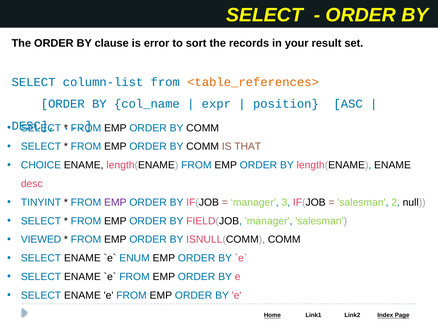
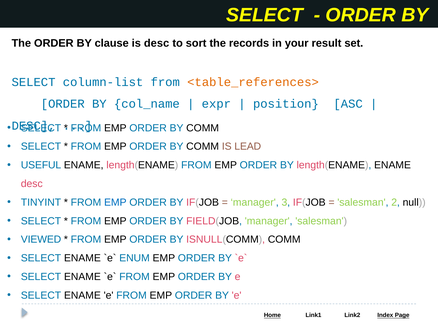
is error: error -> desc (157, 43)
THAT: THAT -> LEAD (248, 147)
CHOICE: CHOICE -> USEFUL (41, 165)
EMP colour: purple -> blue (115, 203)
